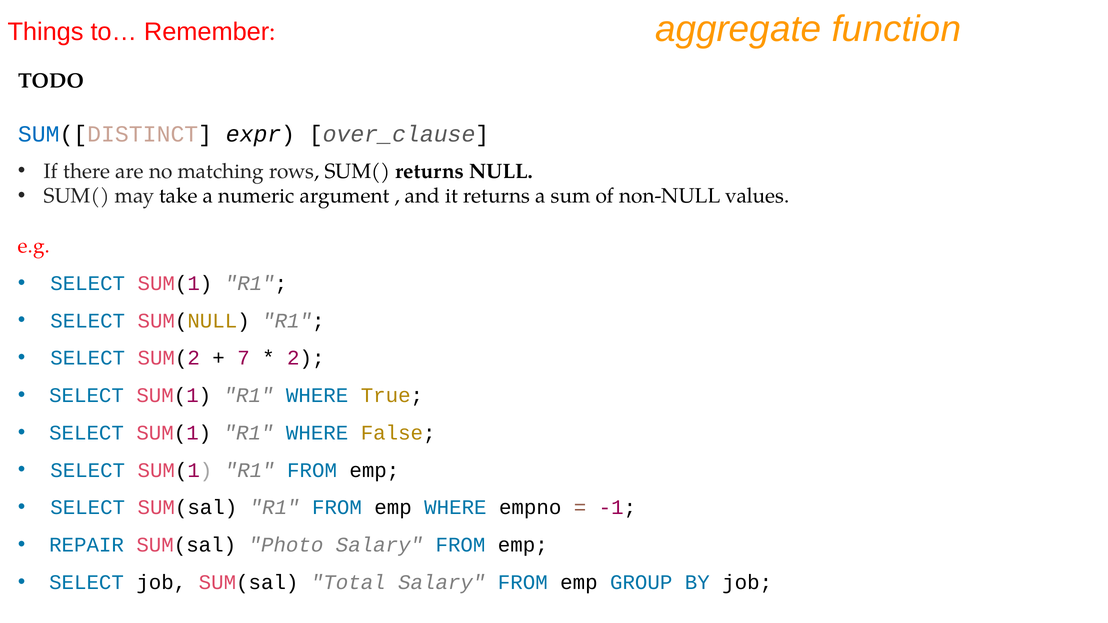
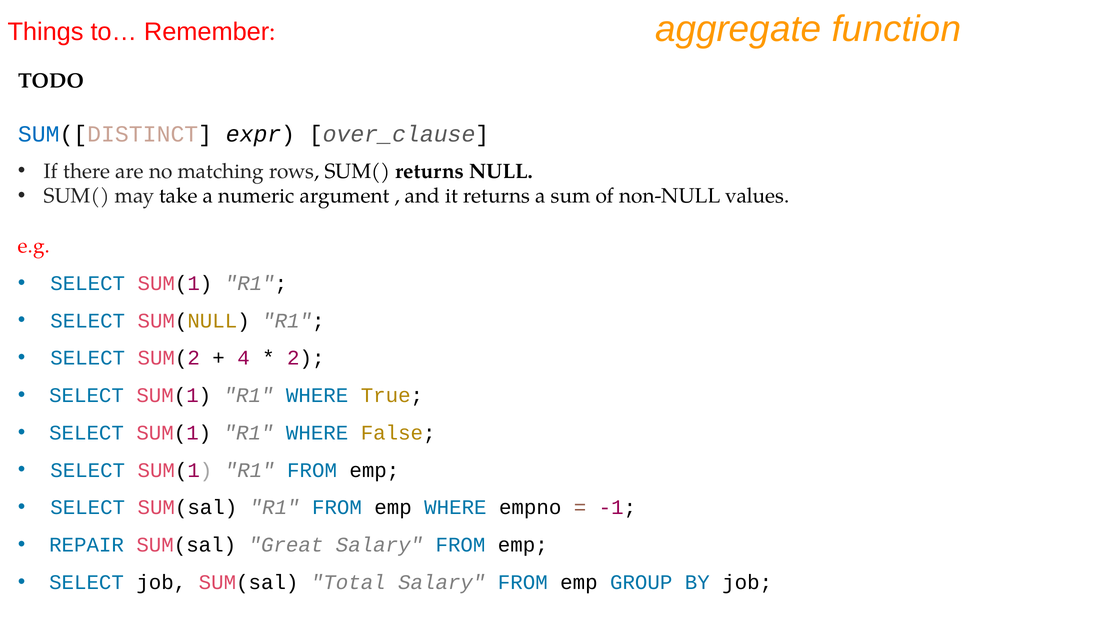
7: 7 -> 4 (243, 358)
Photo: Photo -> Great (286, 545)
